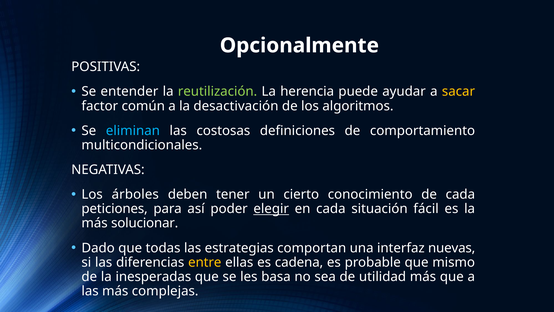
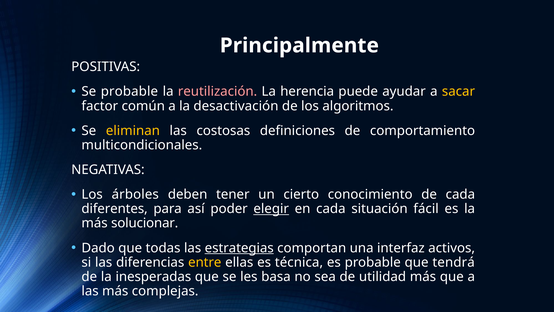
Opcionalmente: Opcionalmente -> Principalmente (299, 45)
Se entender: entender -> probable (129, 92)
reutilización colour: light green -> pink (218, 92)
eliminan colour: light blue -> yellow (133, 131)
peticiones: peticiones -> diferentes (115, 209)
estrategias underline: none -> present (239, 248)
nuevas: nuevas -> activos (452, 248)
cadena: cadena -> técnica (299, 262)
mismo: mismo -> tendrá (454, 262)
